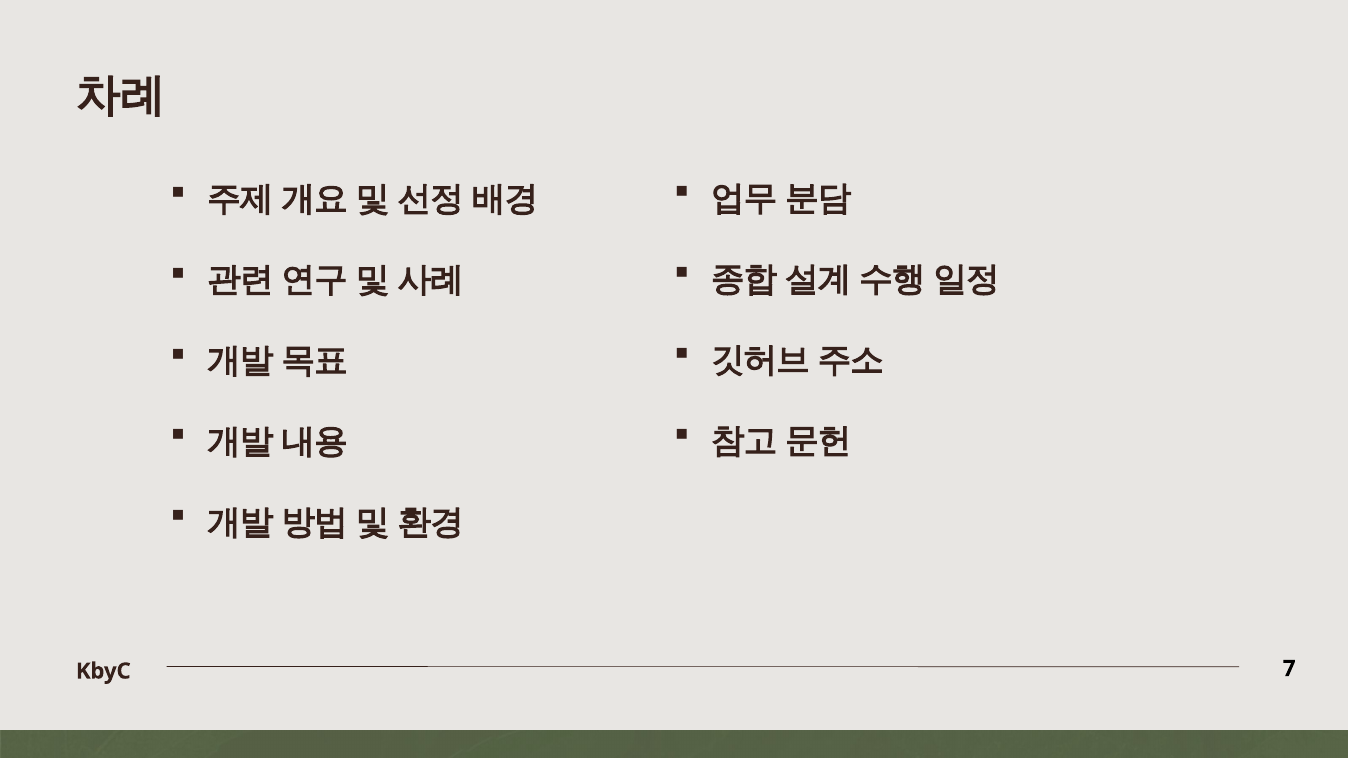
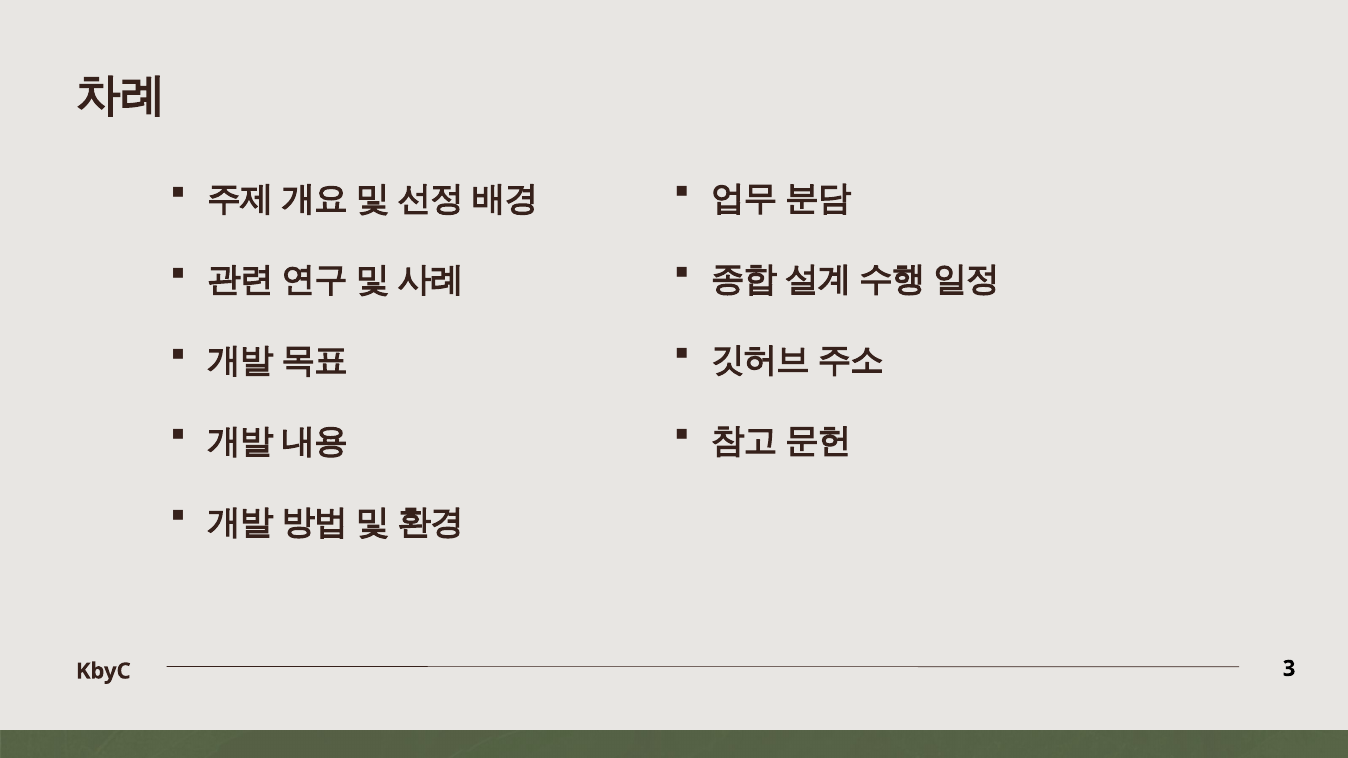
7: 7 -> 3 (1289, 669)
